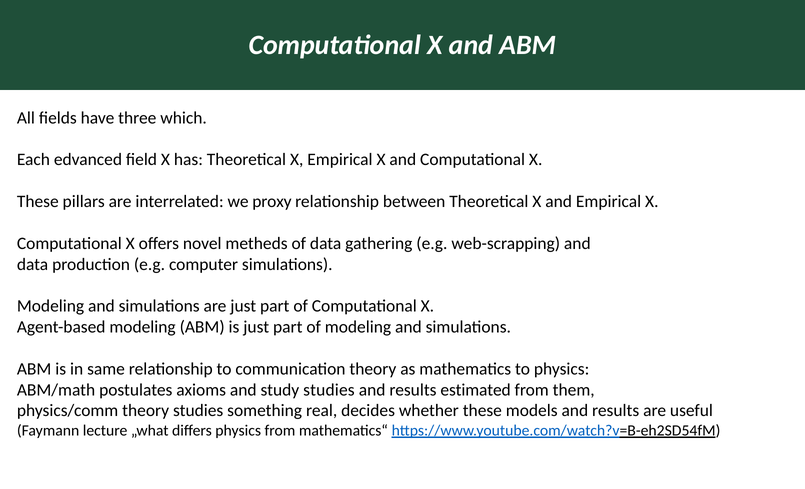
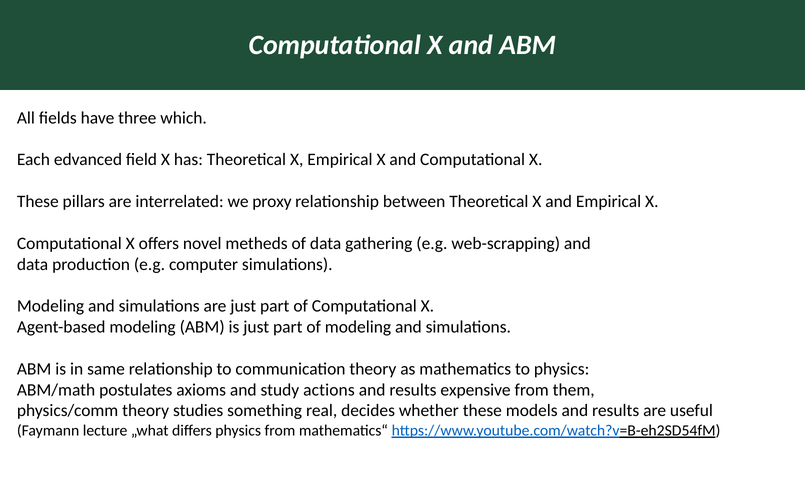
study studies: studies -> actions (329, 390)
estimated: estimated -> expensive (476, 390)
